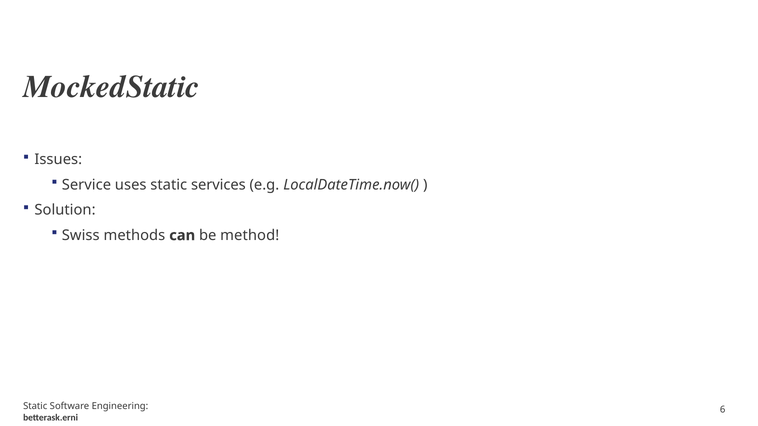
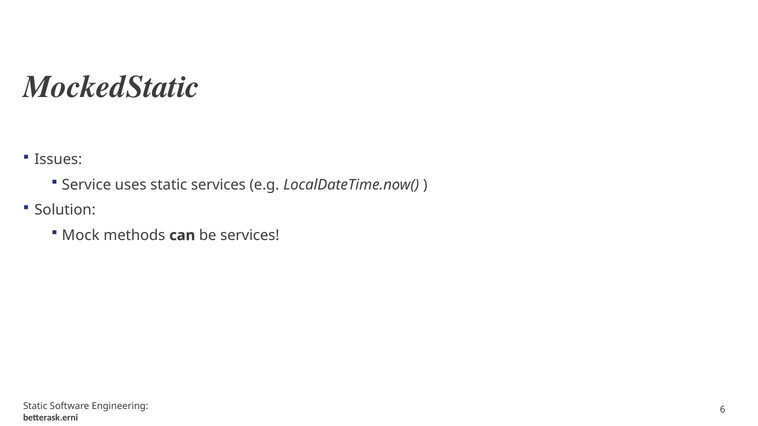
Swiss: Swiss -> Mock (81, 236)
be method: method -> services (250, 236)
